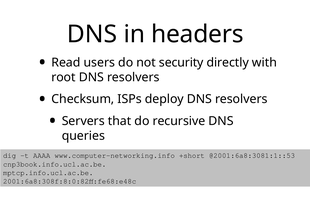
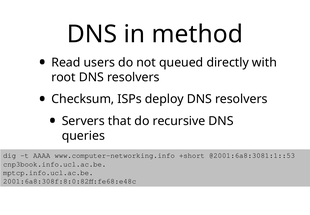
headers: headers -> method (197, 34)
security: security -> queued (181, 62)
